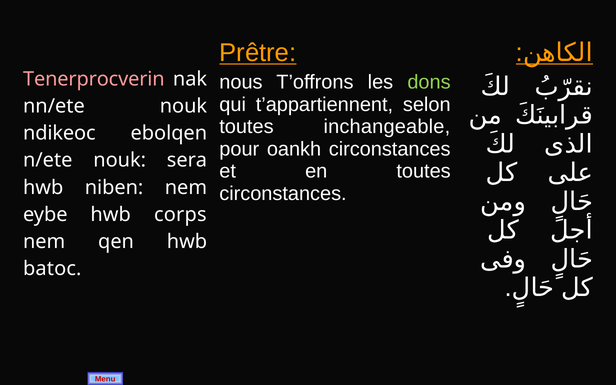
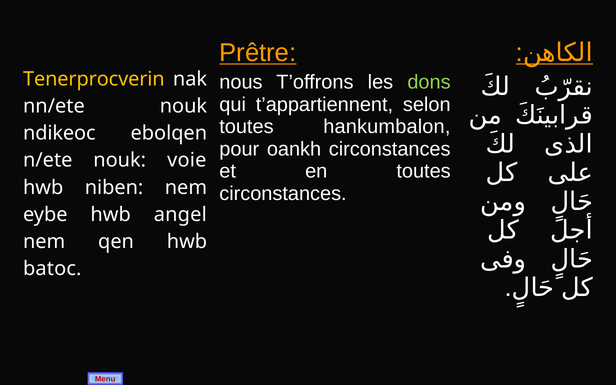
Tenerprocverin colour: pink -> yellow (94, 79)
inchangeable: inchangeable -> hankumbalon (387, 127)
sera: sera -> voie (187, 160)
corps: corps -> angel (180, 215)
